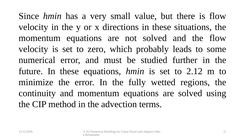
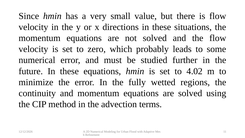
2.12: 2.12 -> 4.02 (194, 71)
